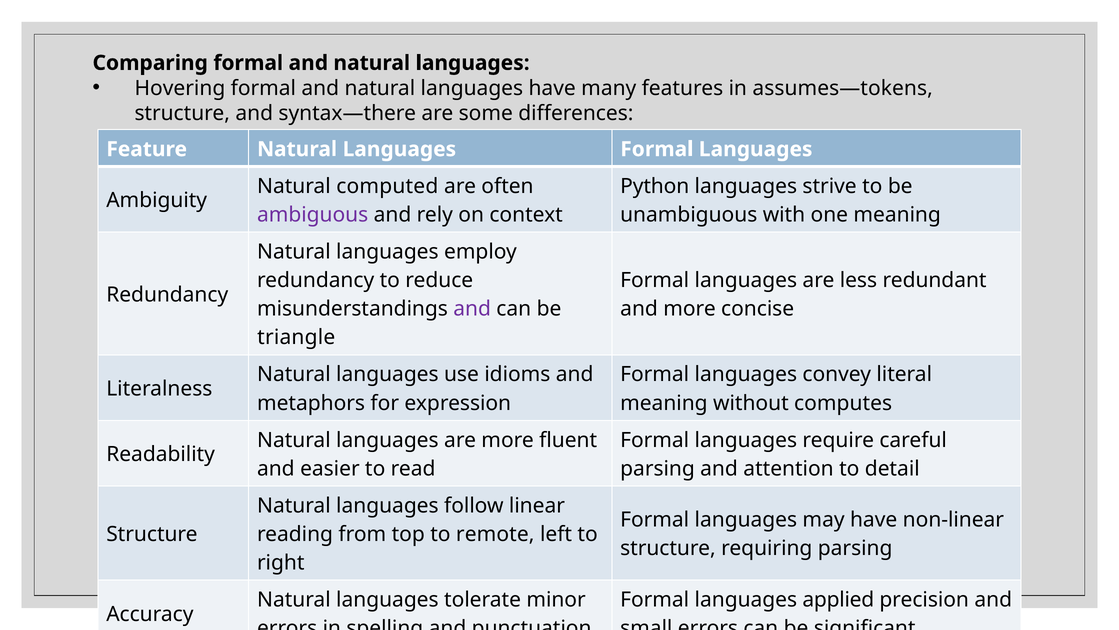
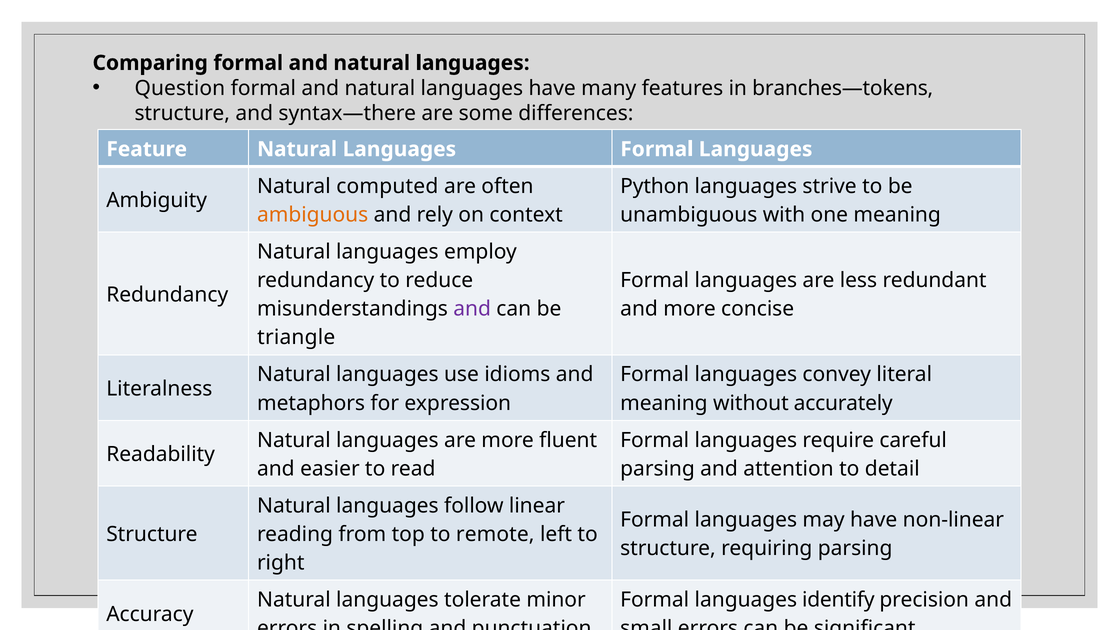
Hovering: Hovering -> Question (180, 88)
assumes—tokens: assumes—tokens -> branches—tokens (843, 88)
ambiguous colour: purple -> orange (313, 215)
computes: computes -> accurately (843, 403)
applied: applied -> identify (838, 599)
